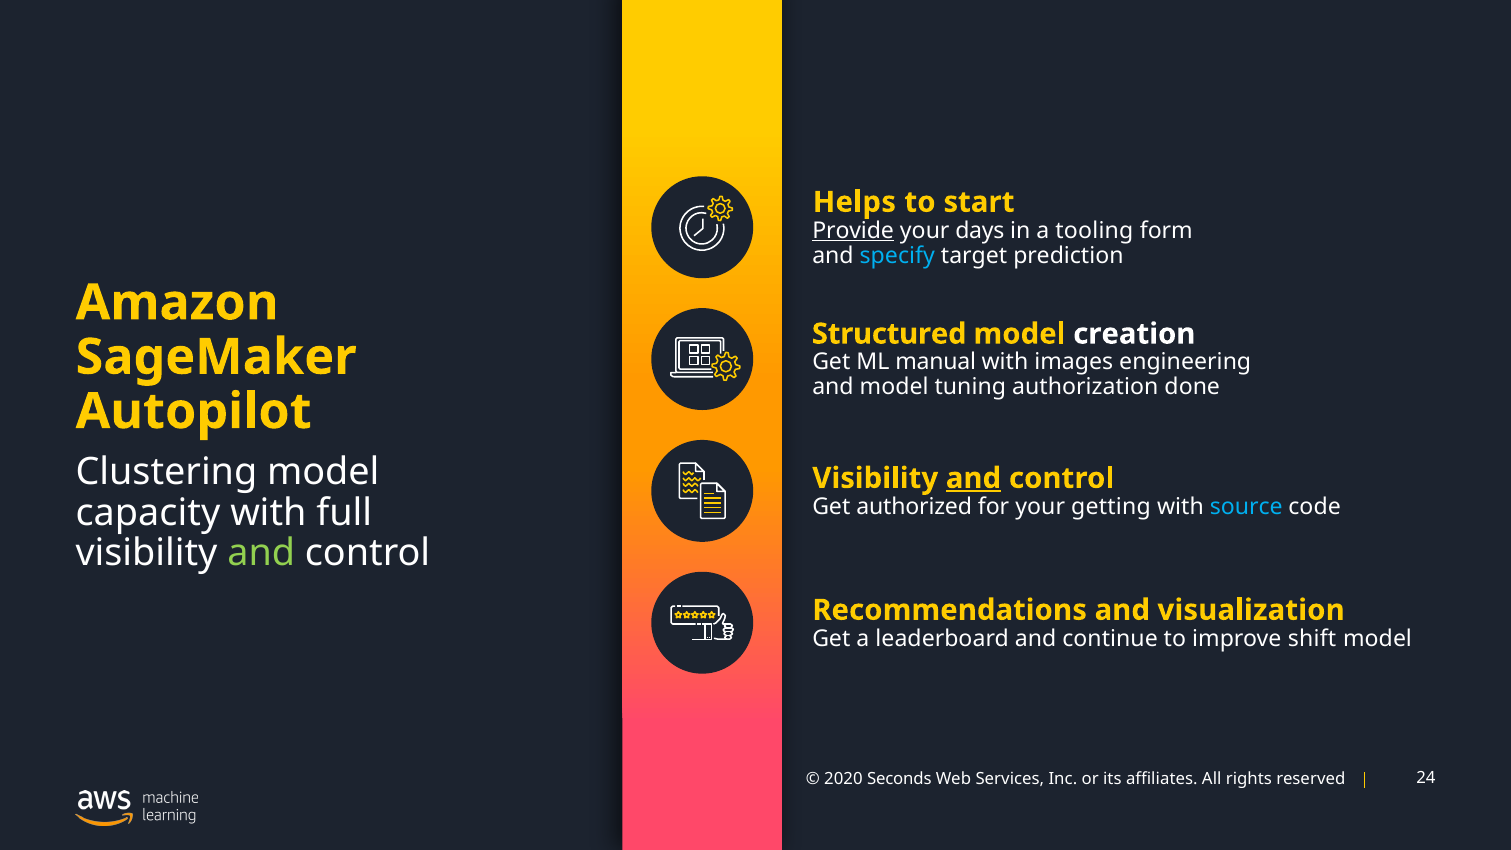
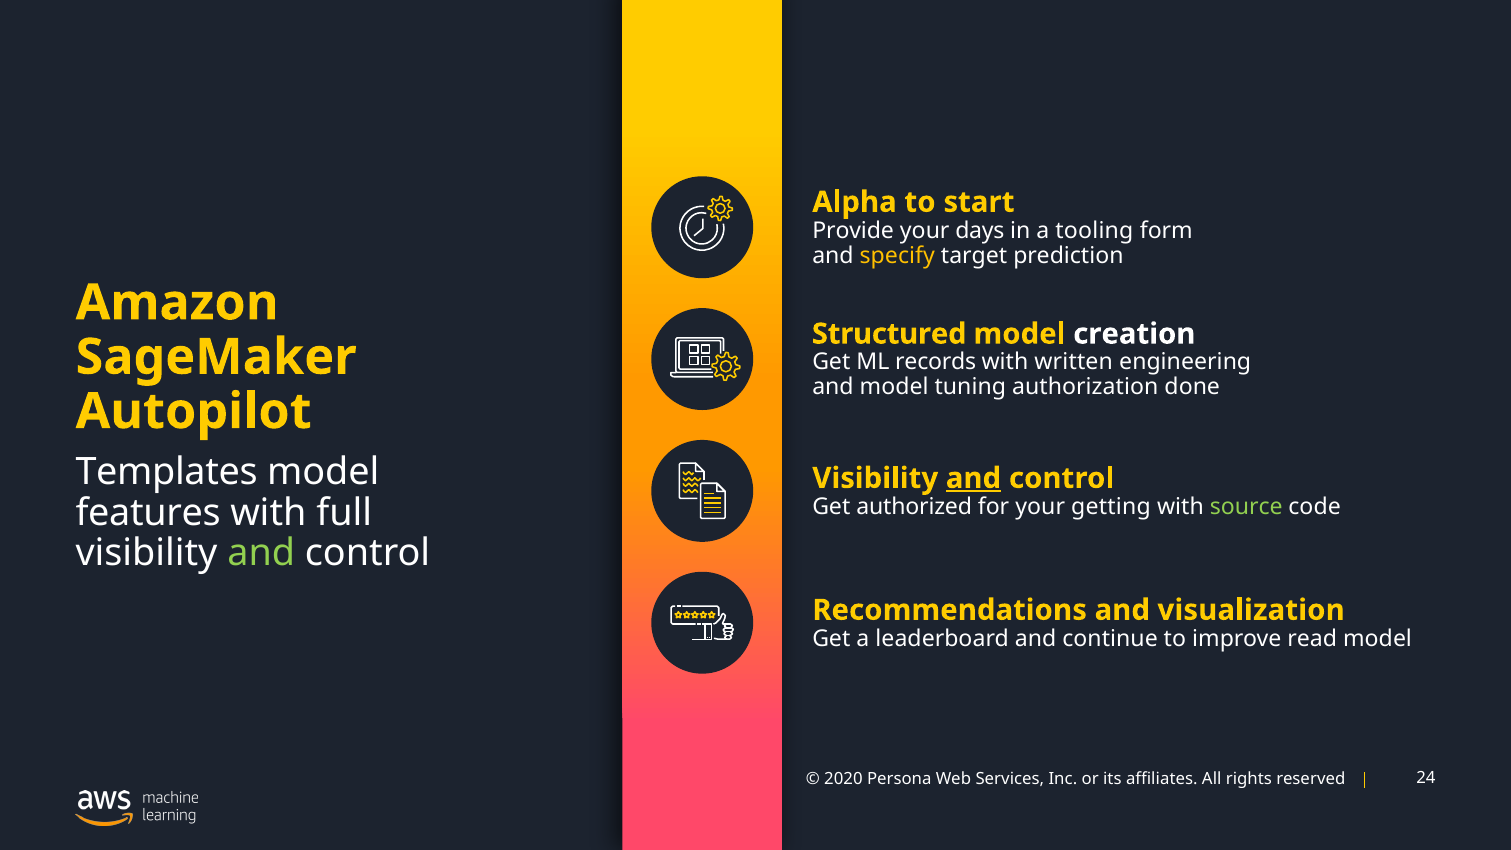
Helps: Helps -> Alpha (855, 202)
Provide underline: present -> none (853, 231)
specify colour: light blue -> yellow (897, 255)
manual: manual -> records (936, 362)
images: images -> written (1074, 362)
Clustering: Clustering -> Templates (167, 472)
source colour: light blue -> light green (1246, 507)
capacity: capacity -> features (148, 513)
shift: shift -> read (1312, 638)
Seconds: Seconds -> Persona (899, 779)
